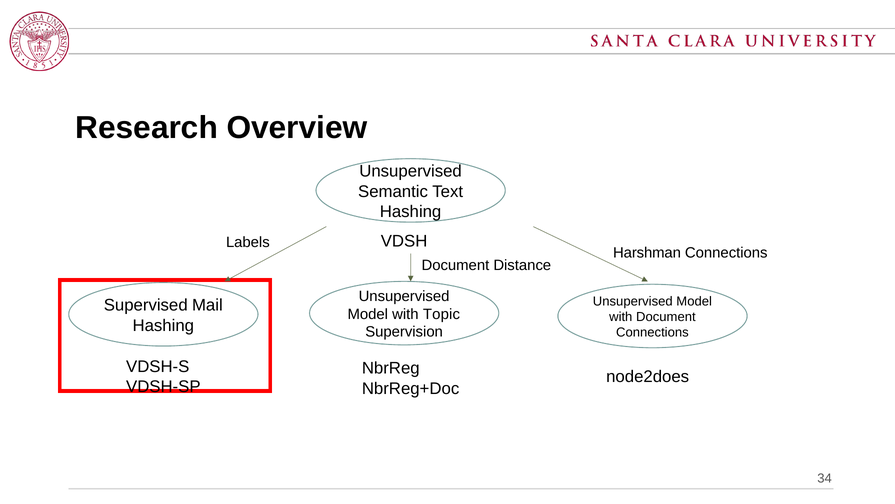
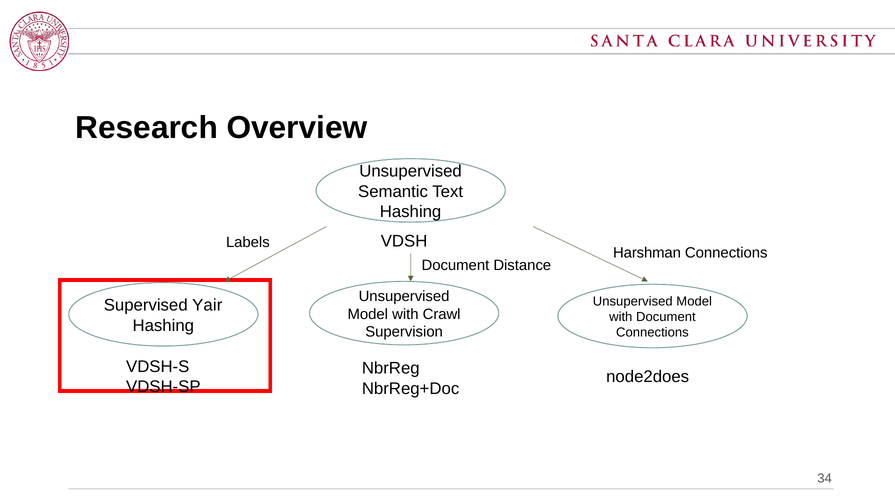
Mail: Mail -> Yair (207, 305)
Topic: Topic -> Crawl (442, 314)
